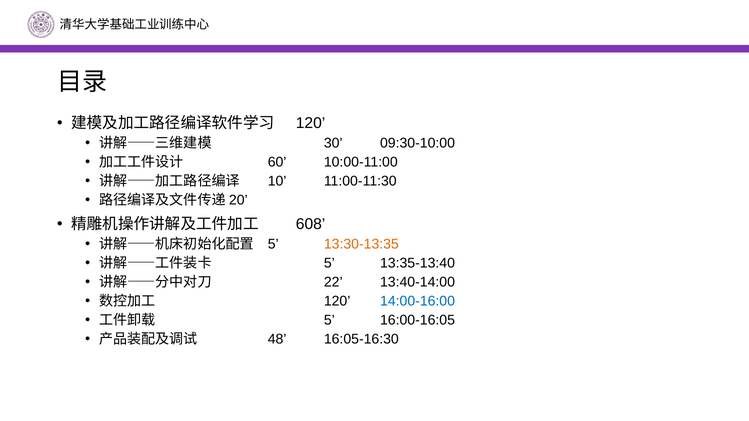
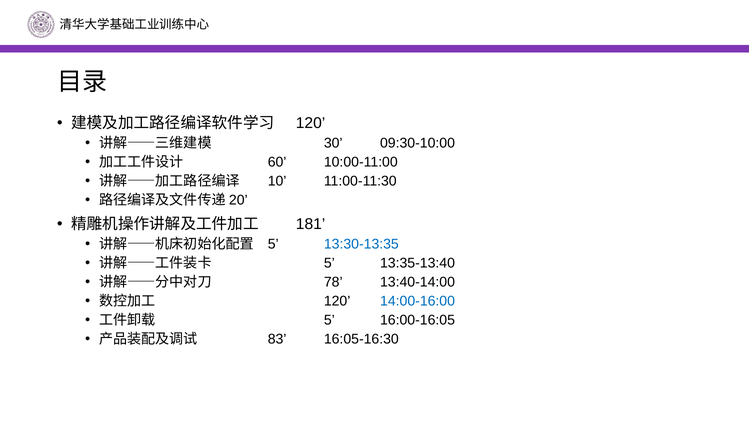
608: 608 -> 181 (311, 224)
13:30-13:35 colour: orange -> blue (361, 244)
22: 22 -> 78 (333, 282)
48: 48 -> 83 (277, 339)
